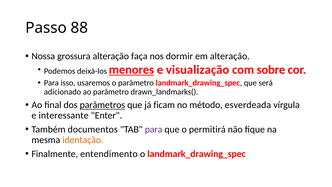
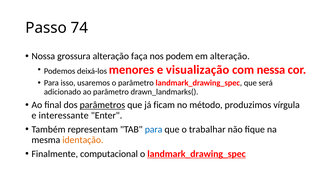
88: 88 -> 74 (79, 28)
dormir: dormir -> podem (179, 56)
menores underline: present -> none (131, 70)
sobre: sobre -> nessa (271, 70)
esverdeada: esverdeada -> produzimos (248, 105)
documentos: documentos -> representam (93, 129)
para colour: purple -> blue (154, 129)
permitirá: permitirá -> trabalhar (207, 129)
entendimento: entendimento -> computacional (109, 154)
landmark_drawing_spec underline: none -> present (197, 154)
